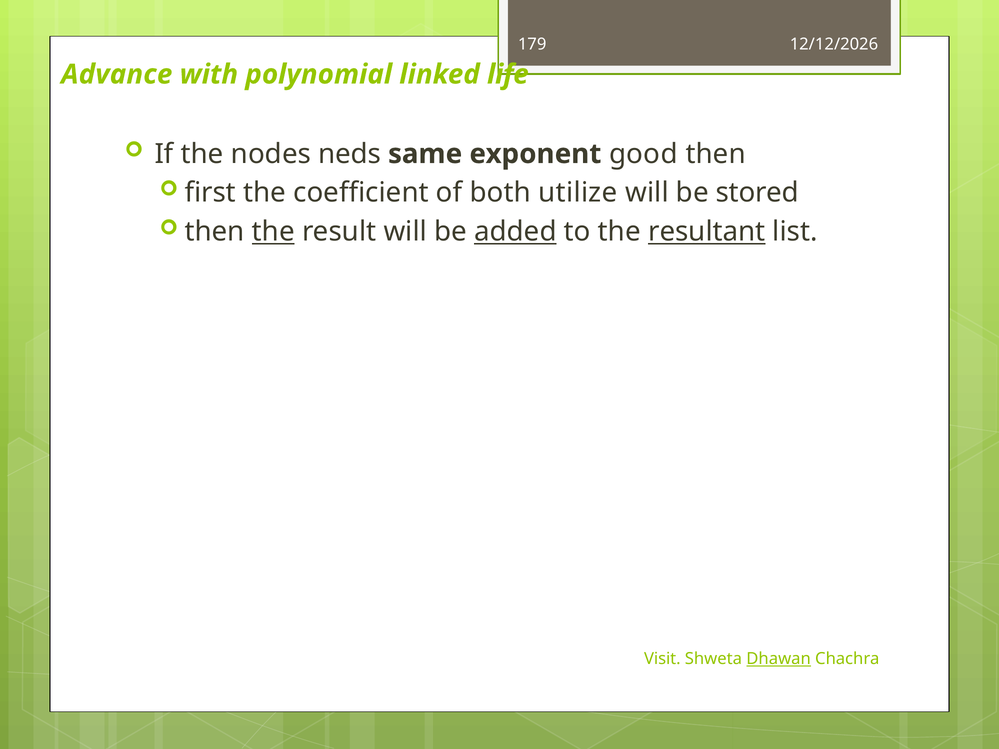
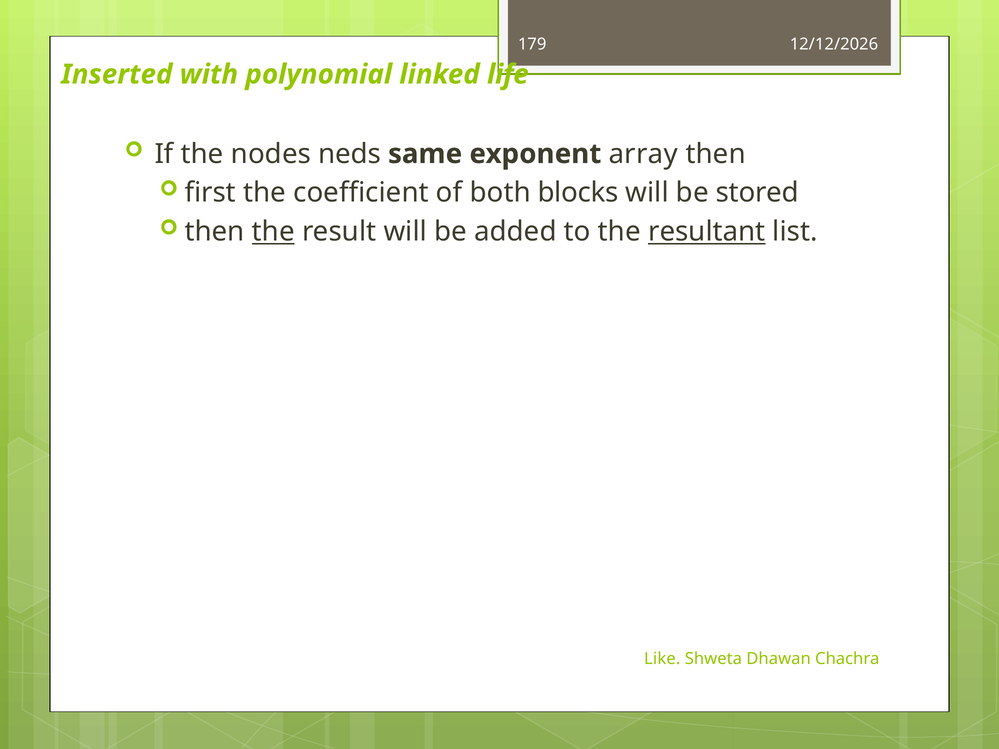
Advance: Advance -> Inserted (117, 74)
good: good -> array (643, 154)
utilize: utilize -> blocks (578, 193)
added underline: present -> none (515, 232)
Visit: Visit -> Like (662, 659)
Dhawan underline: present -> none (779, 659)
